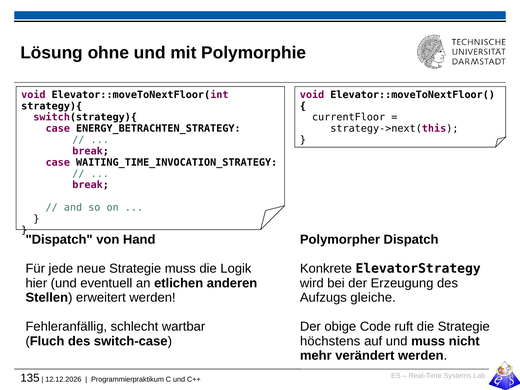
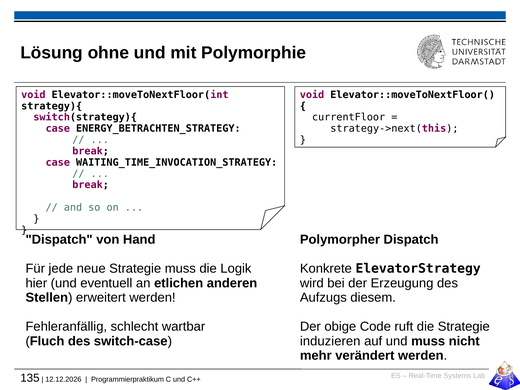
gleiche: gleiche -> diesem (373, 298)
höchstens: höchstens -> induzieren (330, 341)
